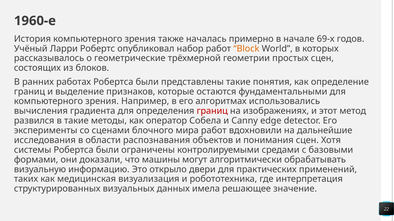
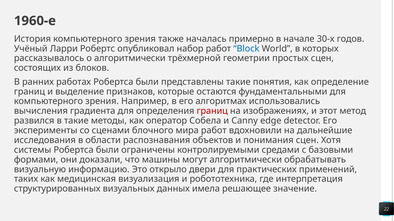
69-х: 69-х -> 30-х (326, 39)
Block colour: orange -> blue (246, 49)
о геометрические: геометрические -> алгоритмически (130, 58)
